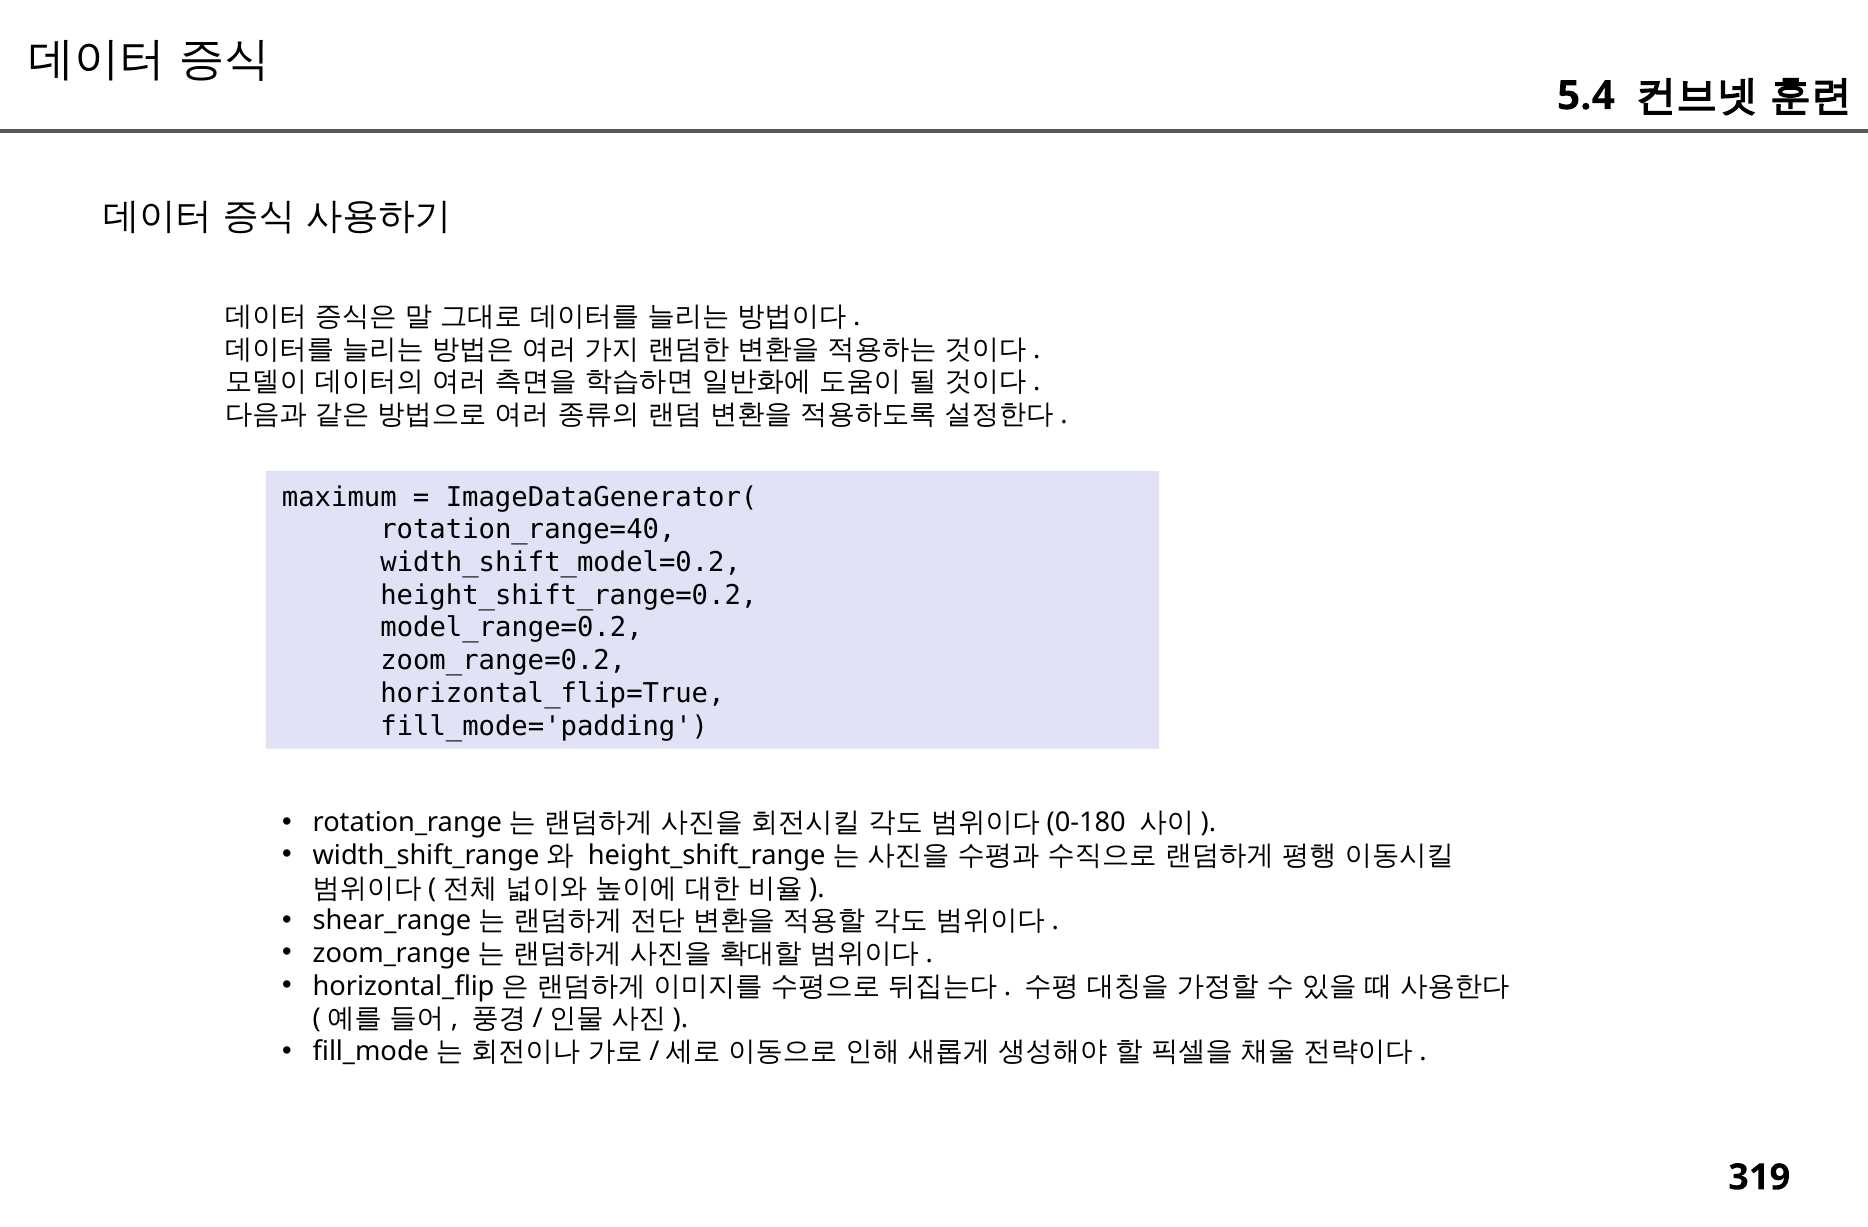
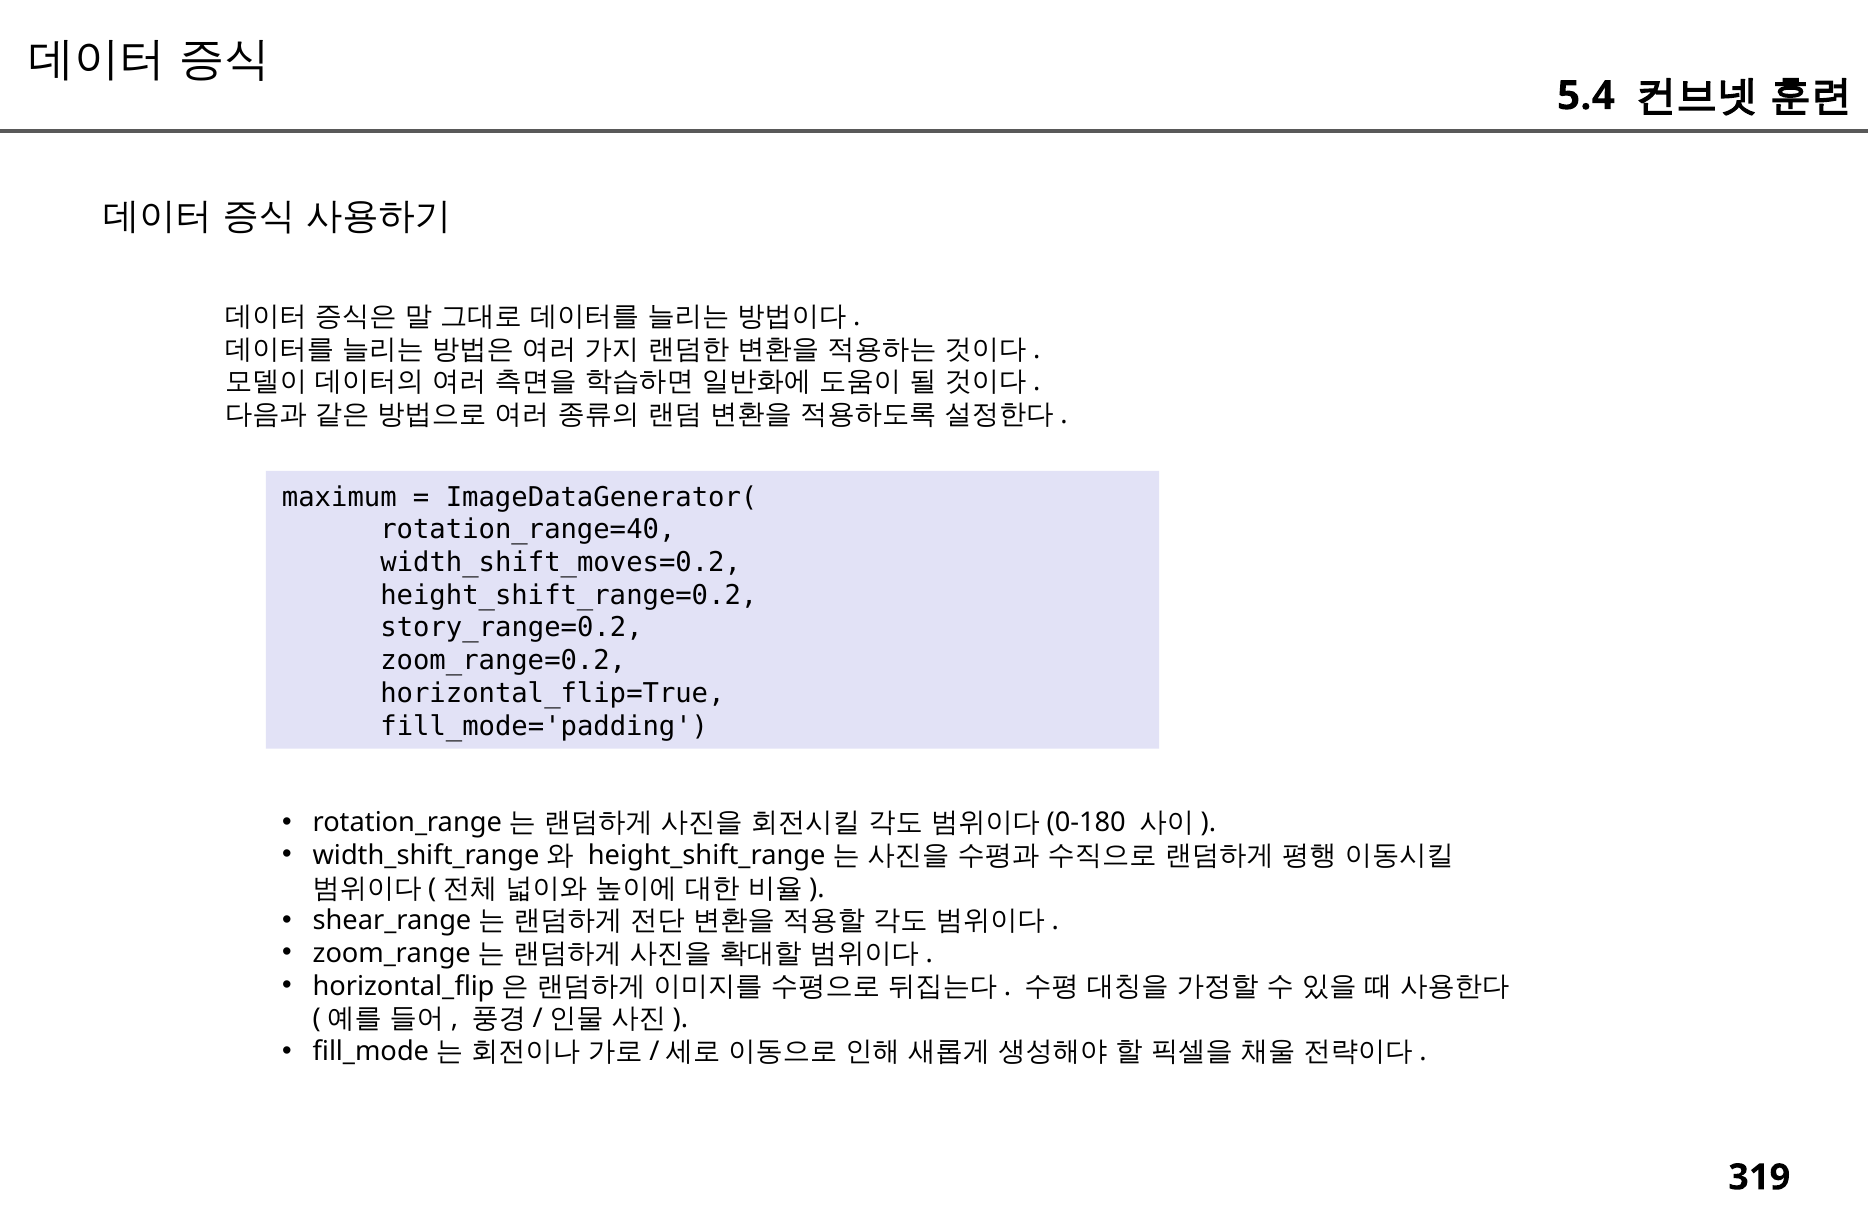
width_shift_model=0.2: width_shift_model=0.2 -> width_shift_moves=0.2 (561, 562)
model_range=0.2: model_range=0.2 -> story_range=0.2 (512, 628)
